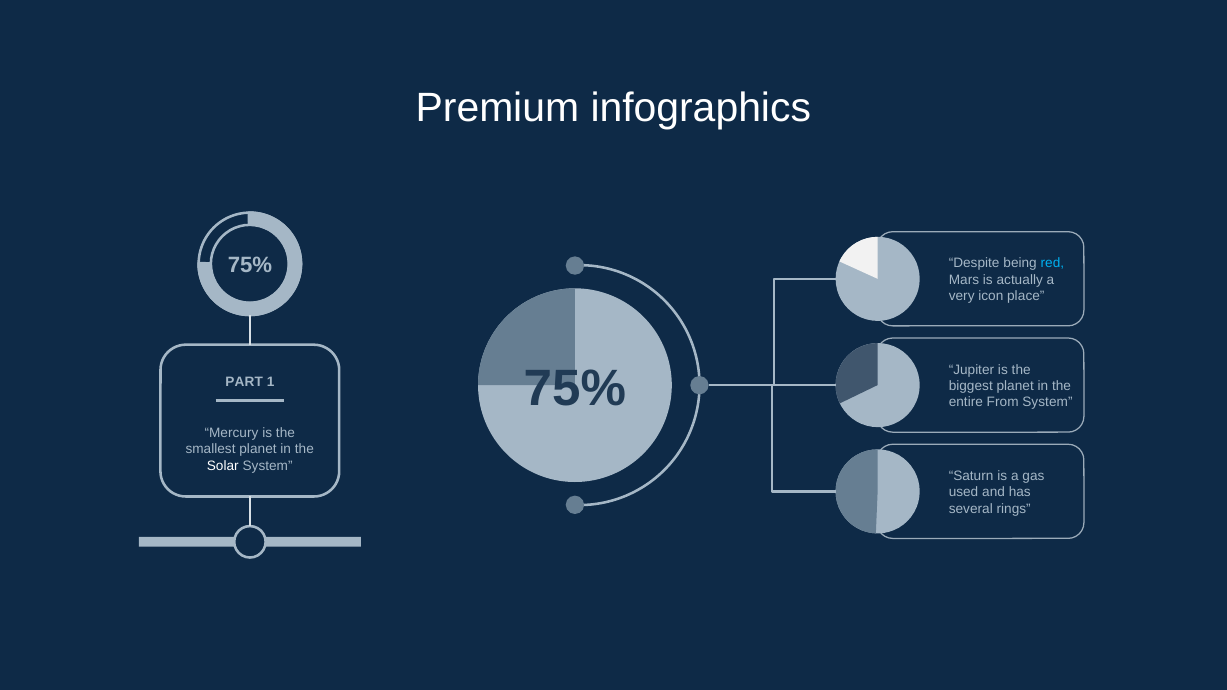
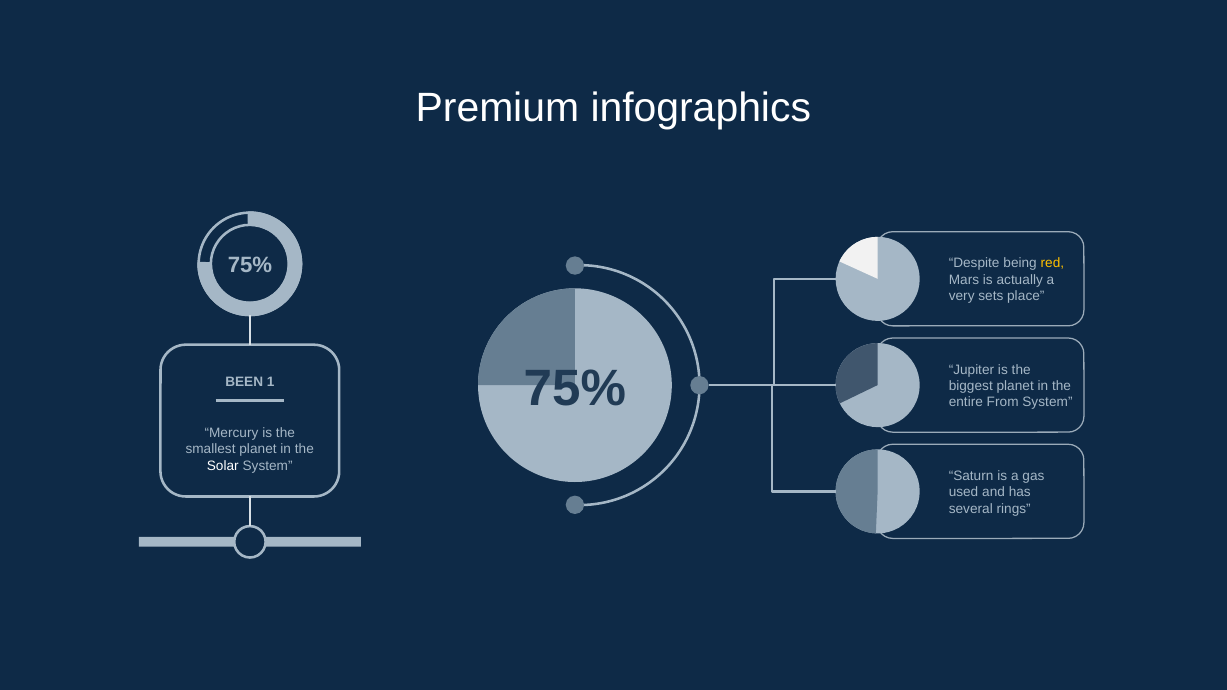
red colour: light blue -> yellow (1052, 264)
icon: icon -> sets (991, 296)
PART: PART -> BEEN (244, 382)
